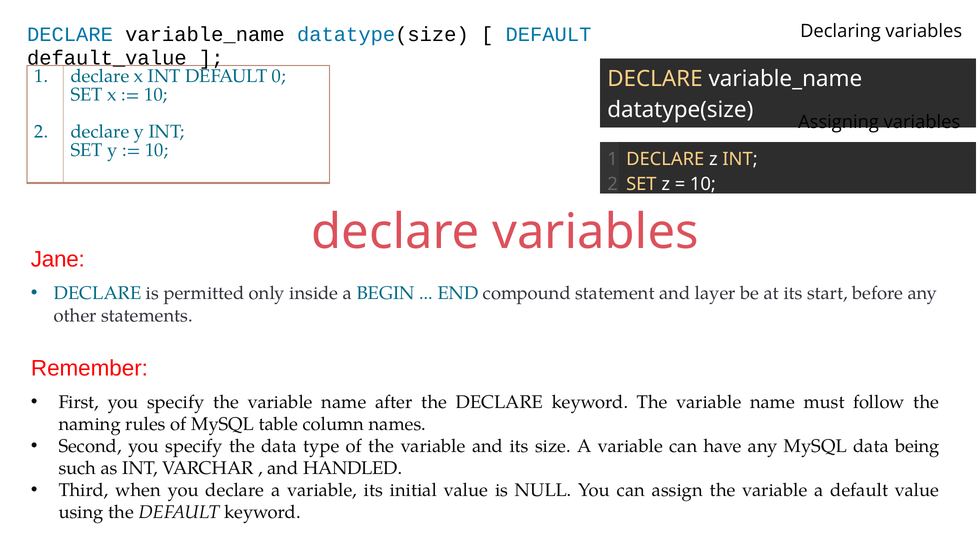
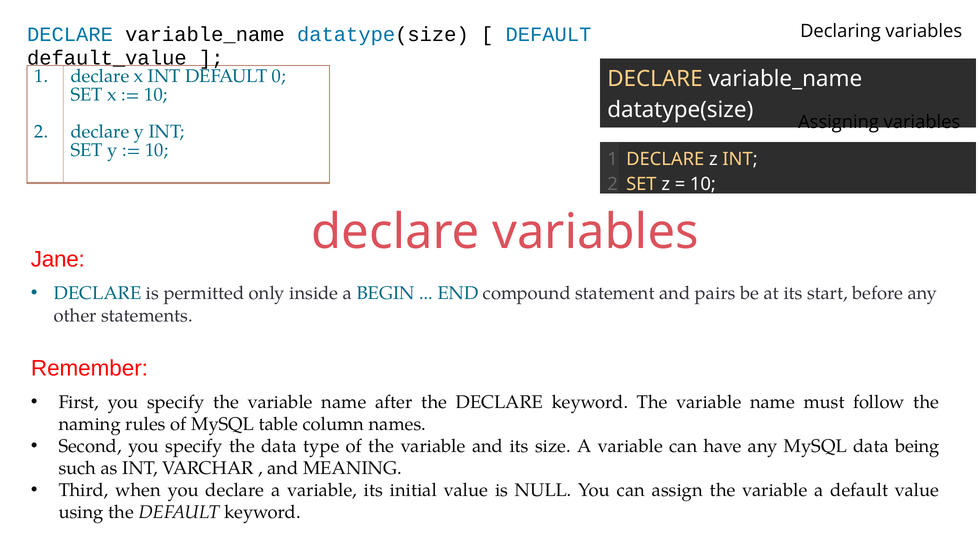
layer: layer -> pairs (715, 294)
HANDLED: HANDLED -> MEANING (352, 468)
